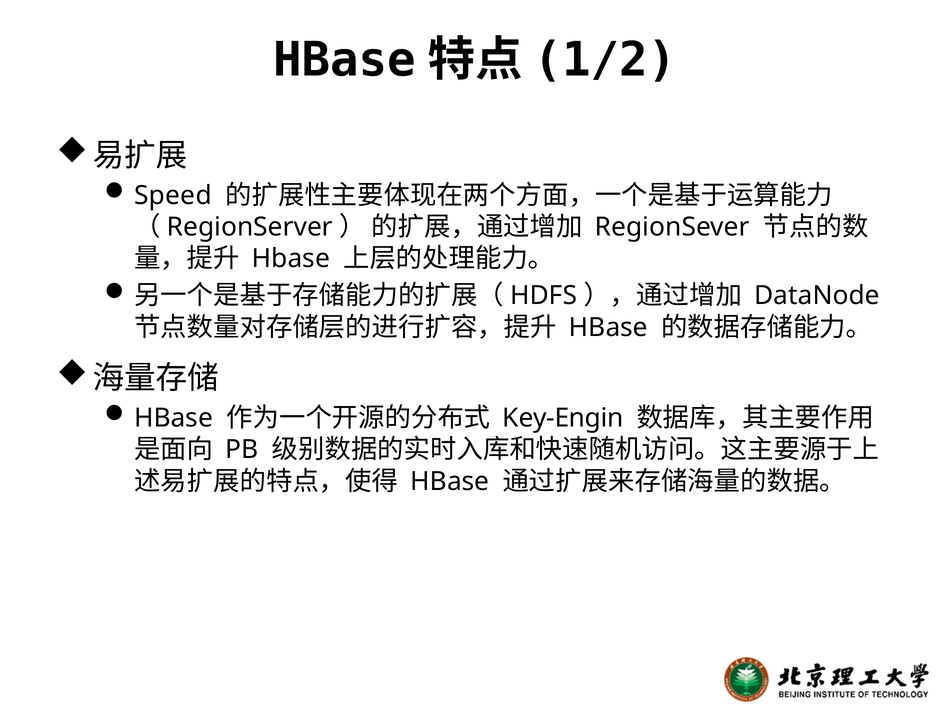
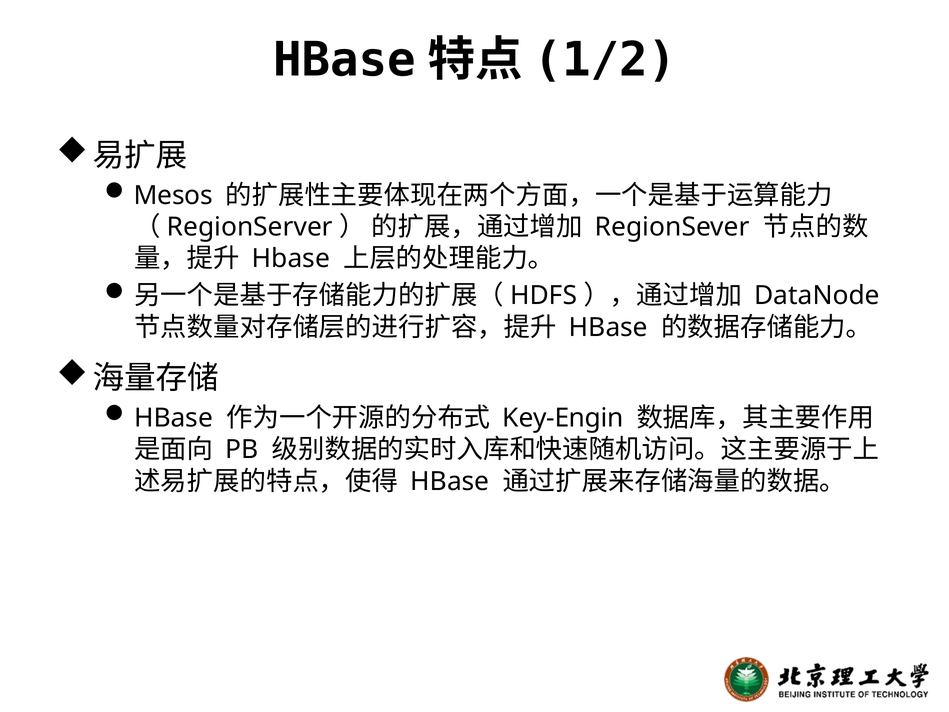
Speed: Speed -> Mesos (173, 195)
